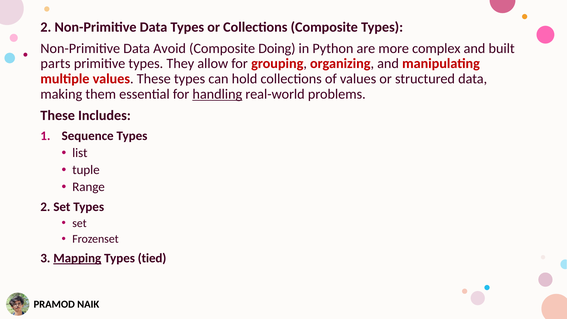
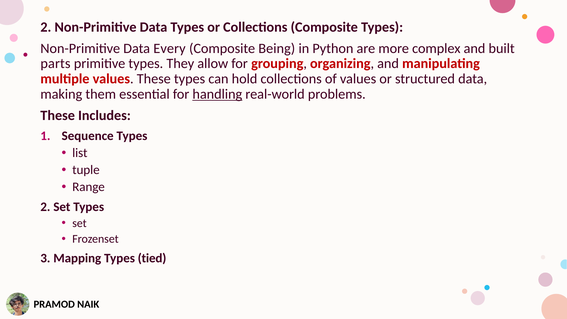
Avoid: Avoid -> Every (169, 48)
Doing: Doing -> Being (277, 48)
Mapping underline: present -> none (77, 258)
